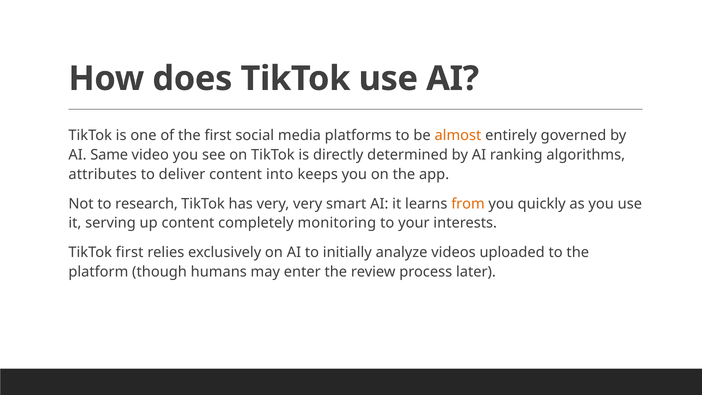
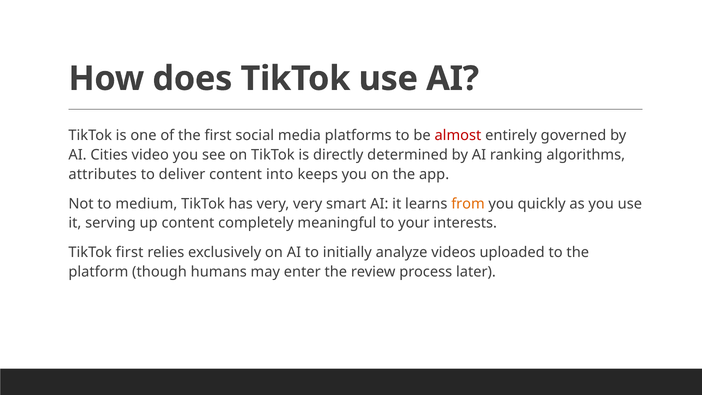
almost colour: orange -> red (458, 136)
Same: Same -> Cities (109, 155)
research: research -> medium (146, 204)
monitoring: monitoring -> meaningful (337, 223)
